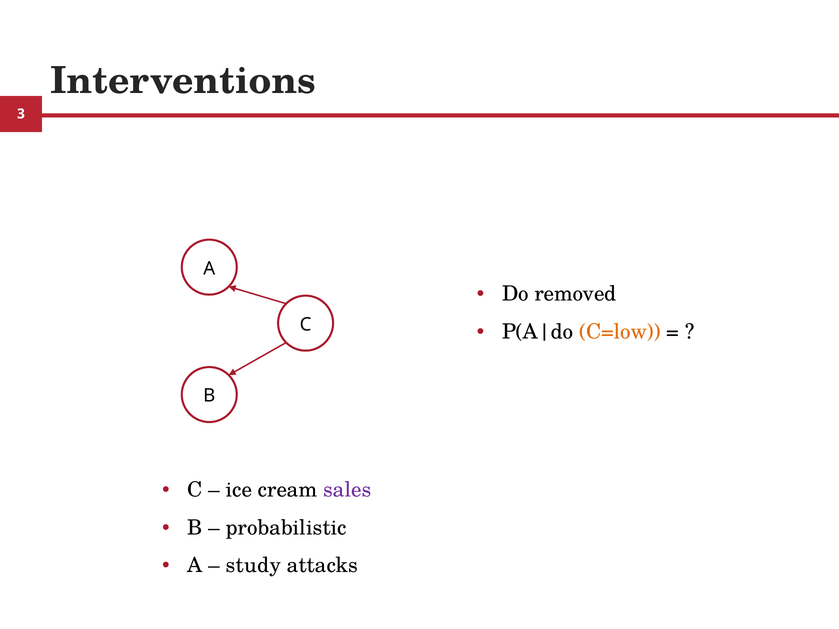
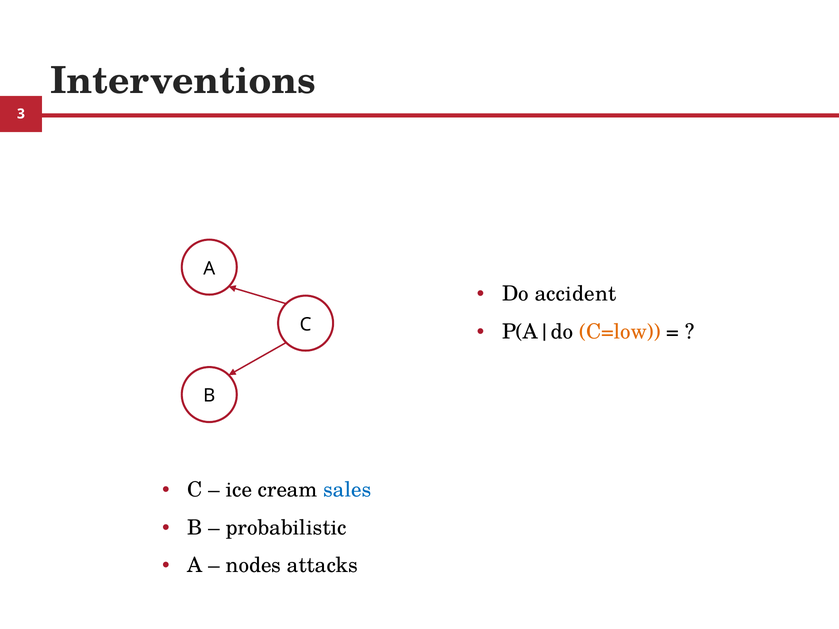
removed: removed -> accident (575, 294)
sales colour: purple -> blue (347, 490)
study: study -> nodes (253, 566)
